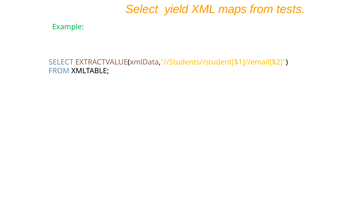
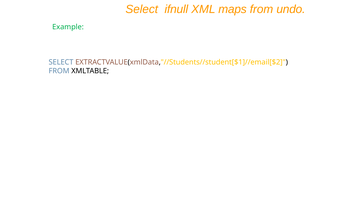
yield: yield -> ifnull (176, 9)
tests: tests -> undo (291, 9)
